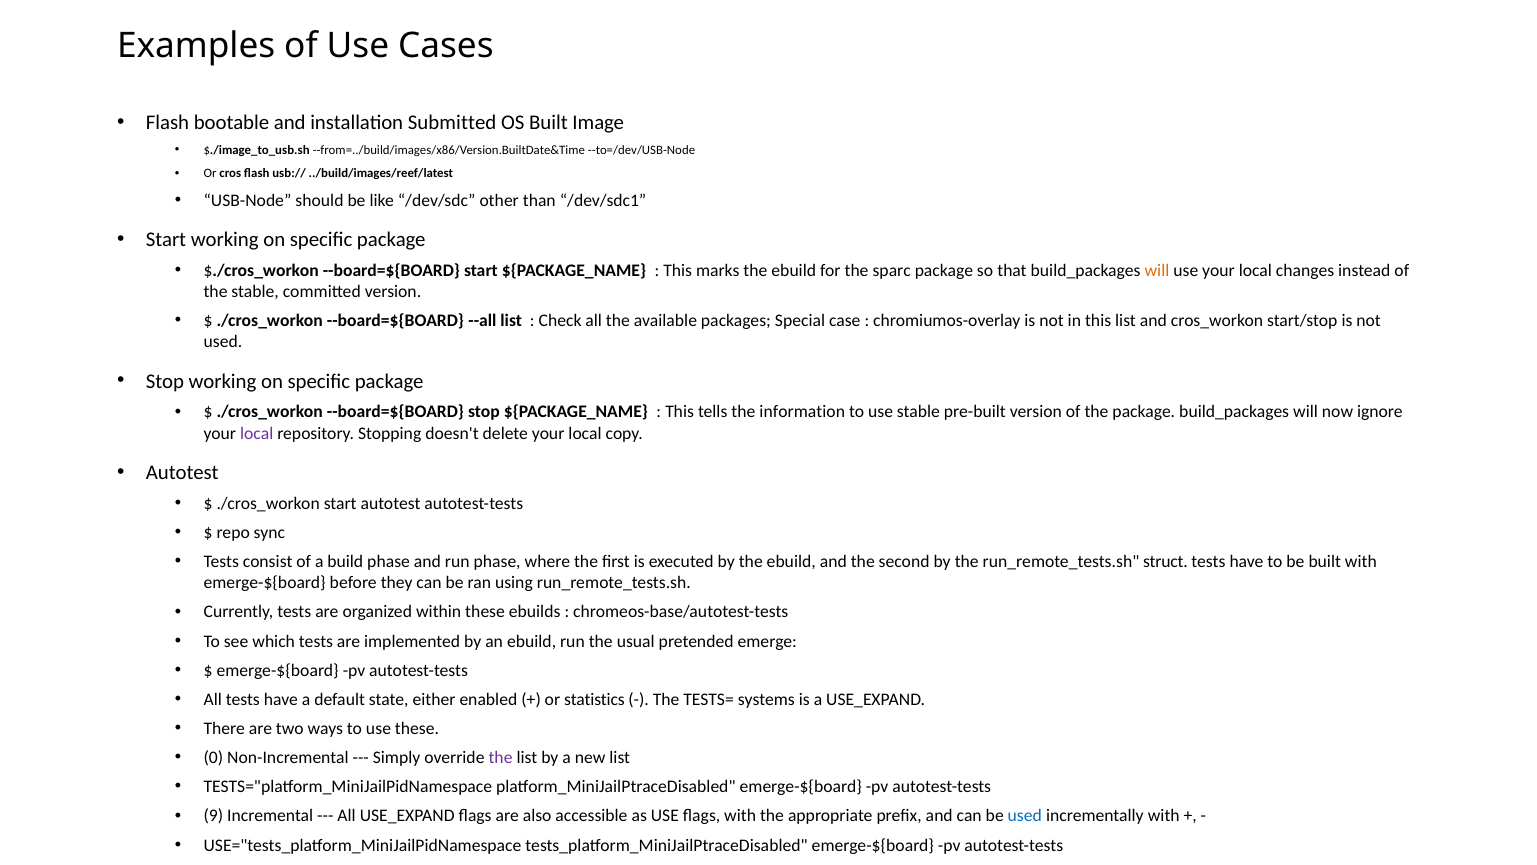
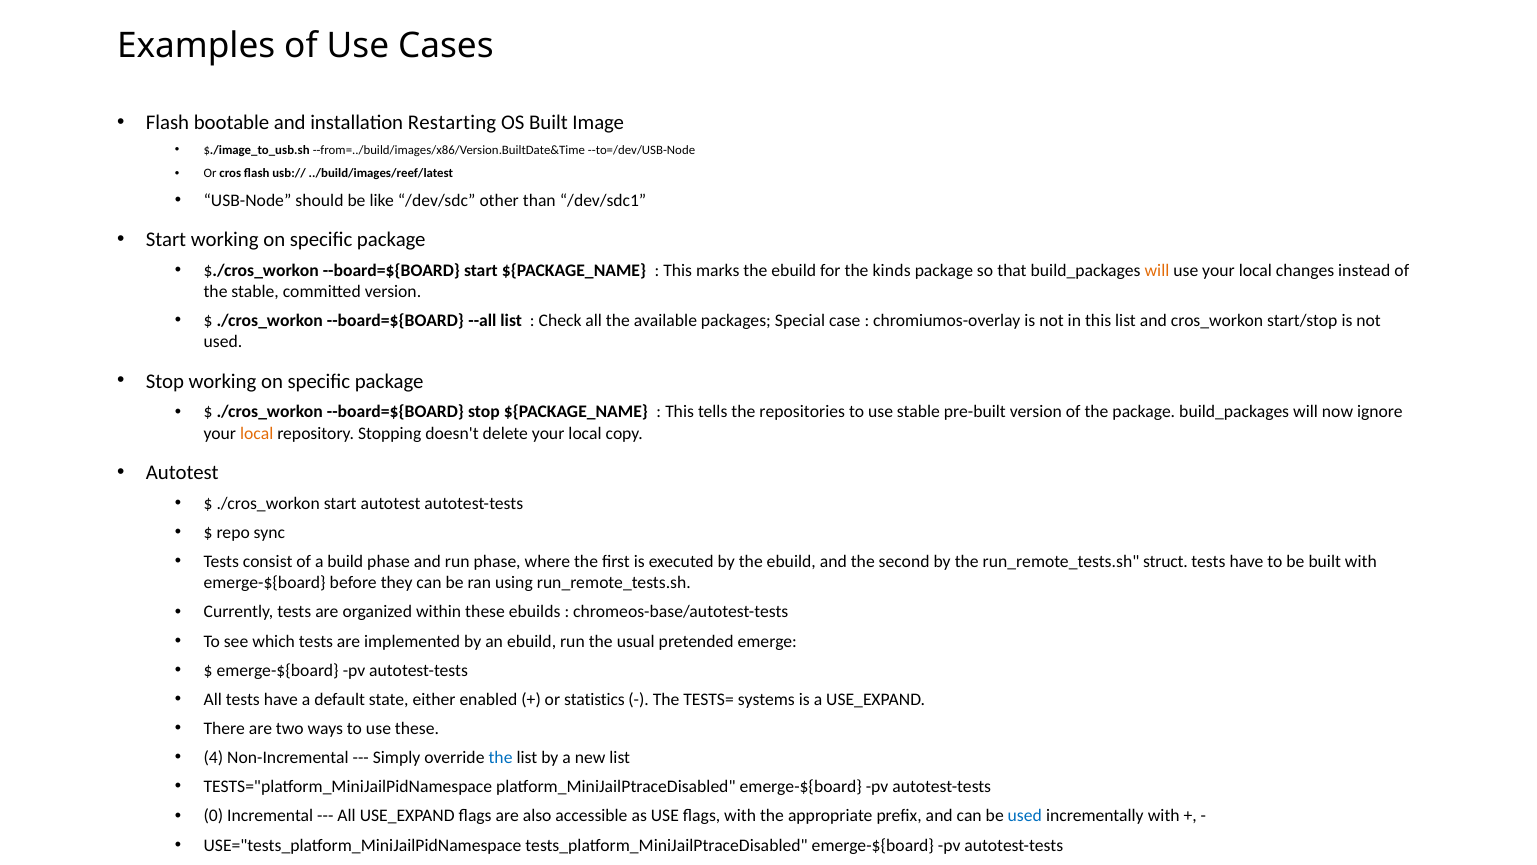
Submitted: Submitted -> Restarting (452, 123)
sparc: sparc -> kinds (892, 270)
information: information -> repositories (802, 412)
local colour: purple -> orange (257, 433)
0: 0 -> 4 (213, 757)
the colour: purple -> blue (501, 757)
9: 9 -> 0 (213, 816)
